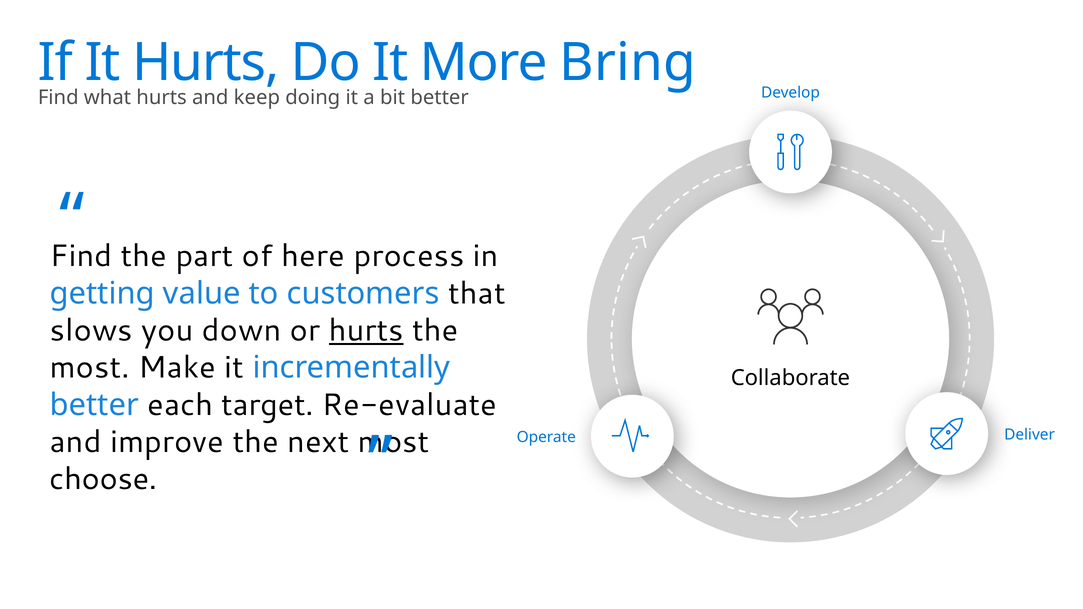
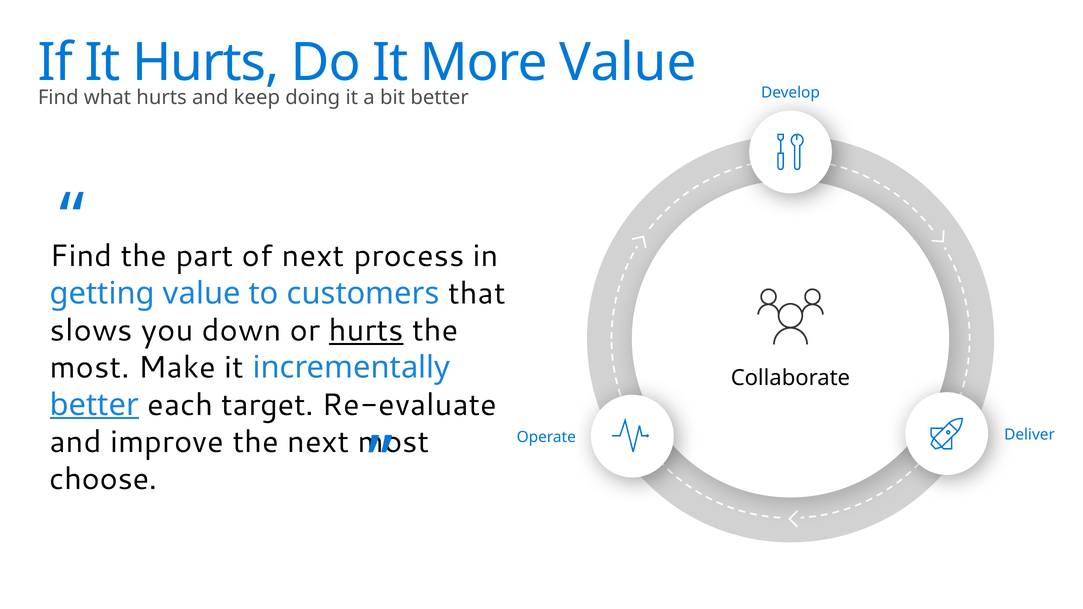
Bring: Bring -> Value (628, 63)
of here: here -> next (313, 256)
better underline: none -> present (94, 405)
